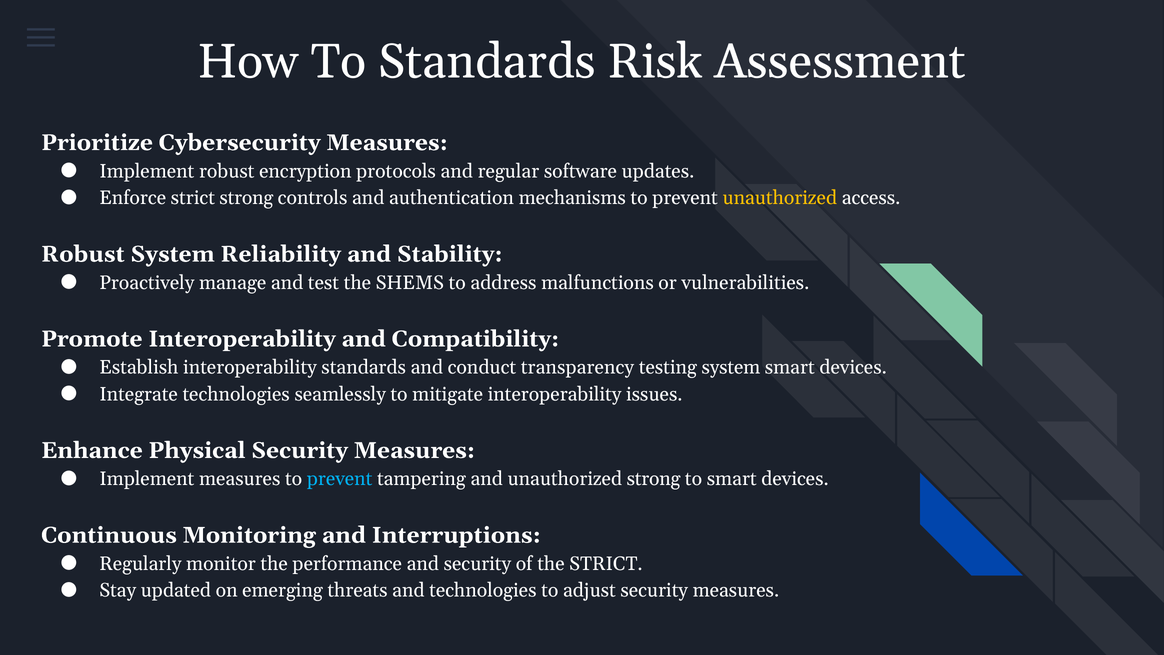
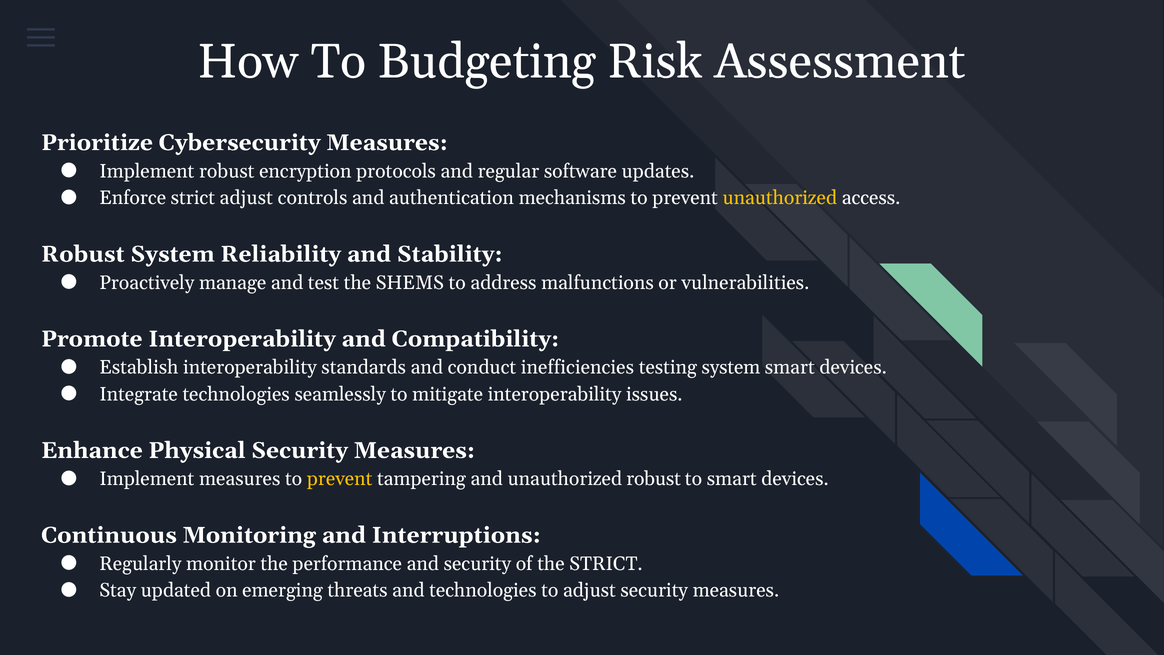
To Standards: Standards -> Budgeting (487, 62)
strict strong: strong -> adjust (246, 198)
transparency: transparency -> inefficiencies (577, 367)
prevent colour: light blue -> yellow (340, 479)
unauthorized strong: strong -> robust (654, 479)
